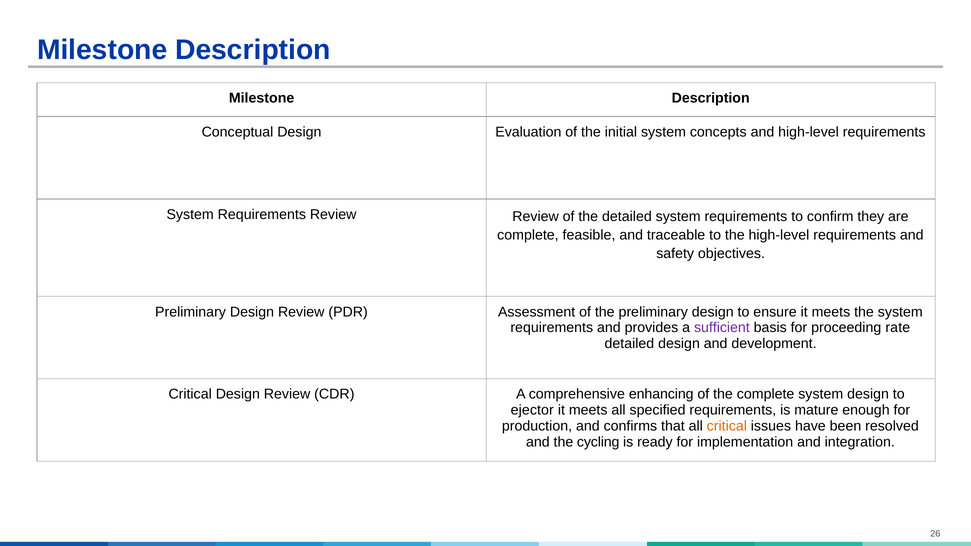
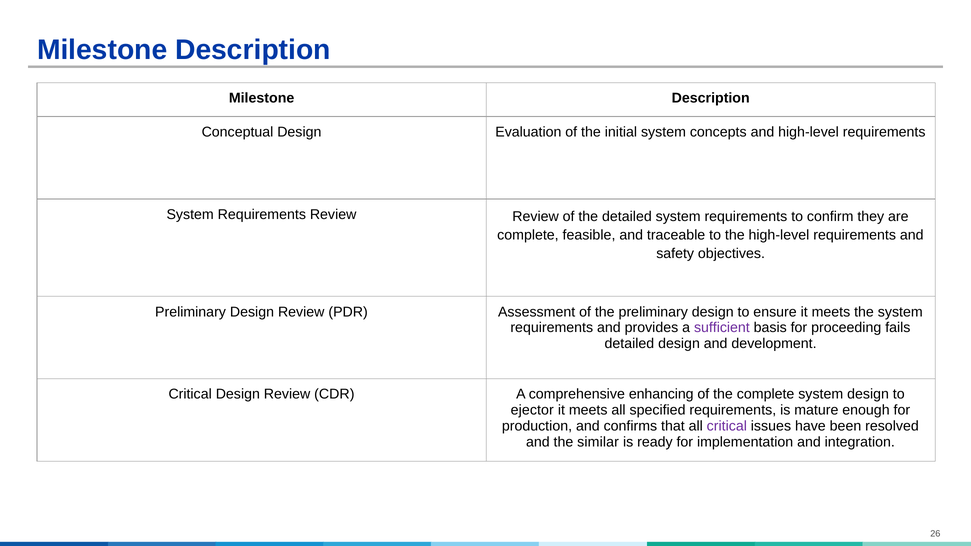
rate: rate -> fails (898, 328)
critical colour: orange -> purple (727, 426)
cycling: cycling -> similar (598, 442)
